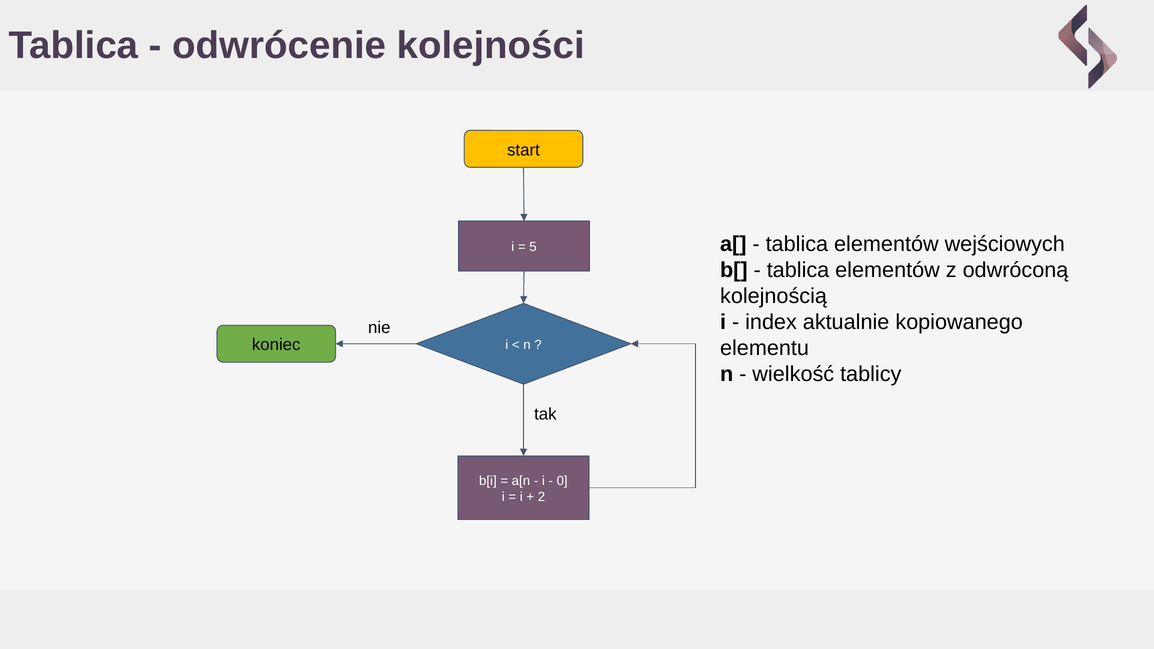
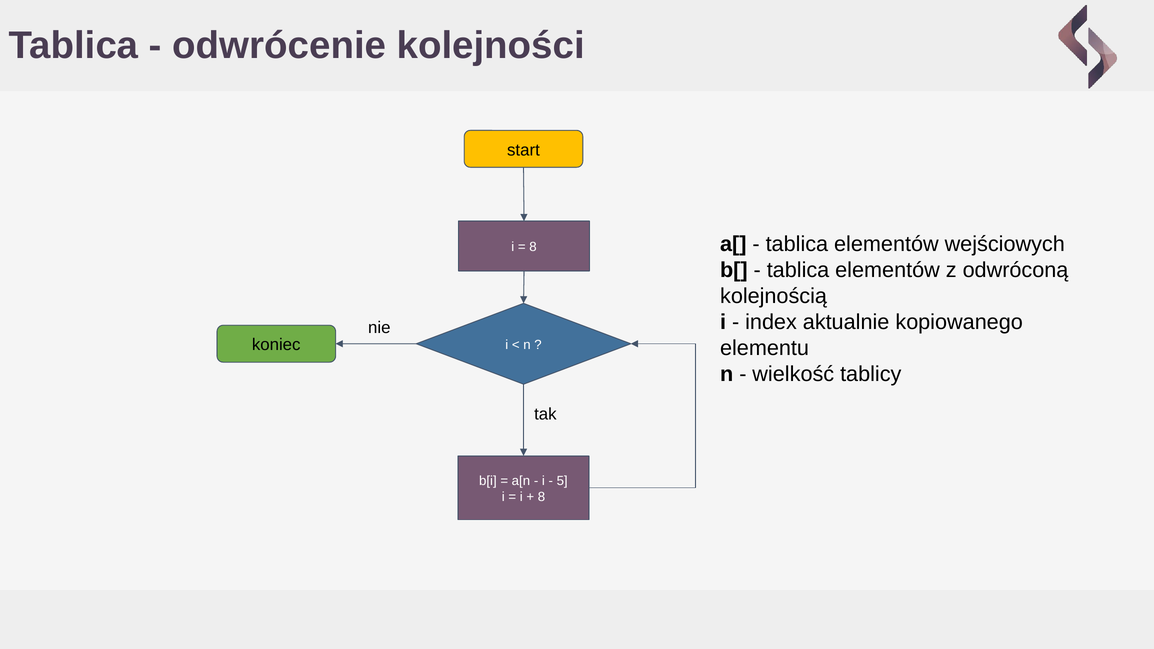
5: 5 -> 8 (533, 247)
0: 0 -> 5 (562, 481)
2: 2 -> 8 (541, 497)
